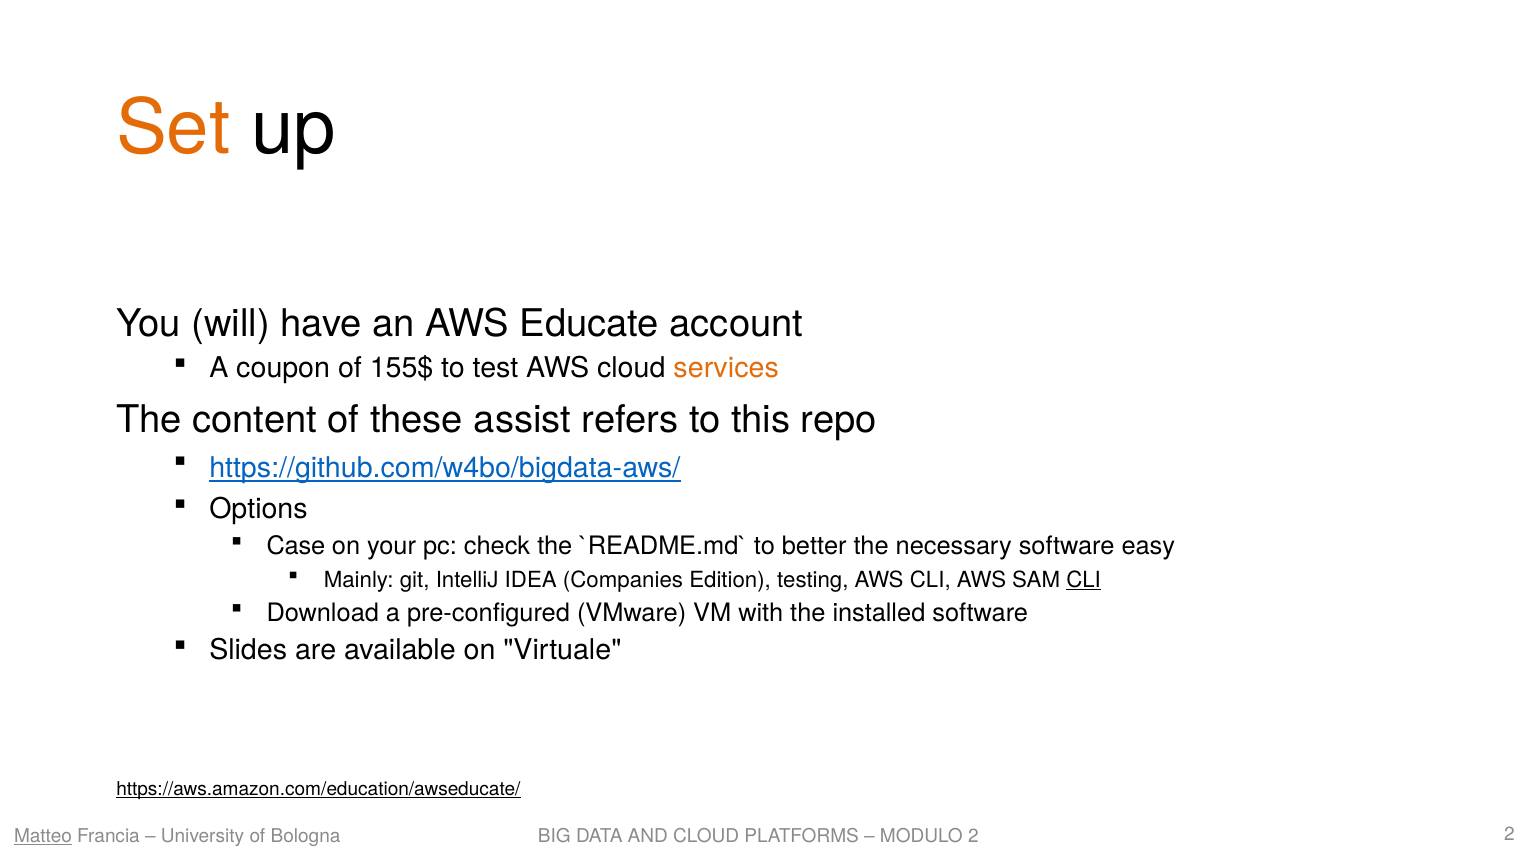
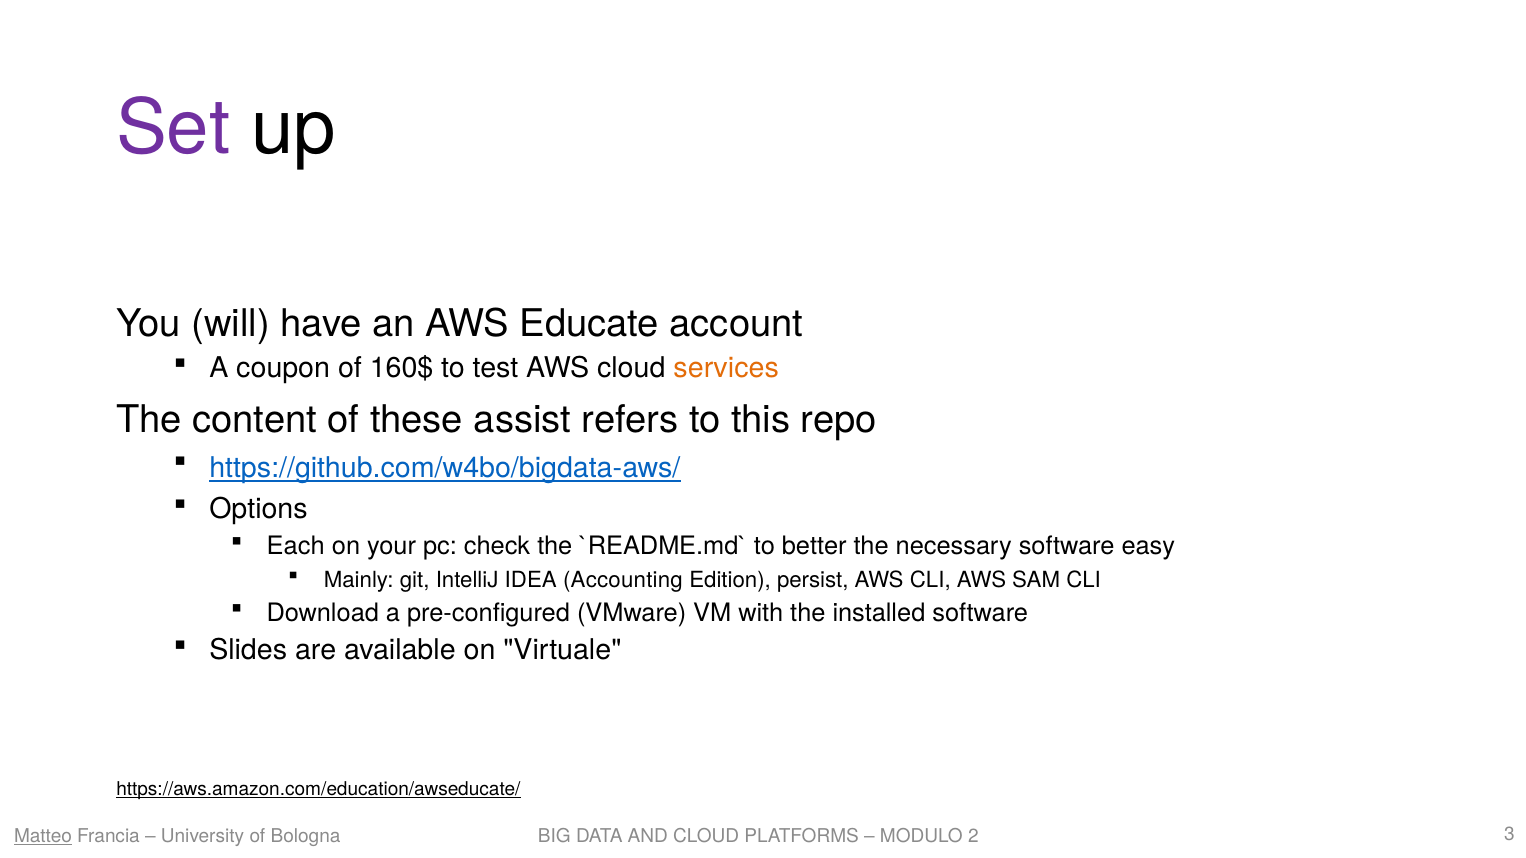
Set colour: orange -> purple (173, 128)
155$: 155$ -> 160$ (402, 368)
Case: Case -> Each (296, 546)
Companies: Companies -> Accounting (623, 580)
testing: testing -> persist (813, 580)
CLI underline: present -> none (1084, 580)
Bologna 2: 2 -> 3 (1509, 835)
